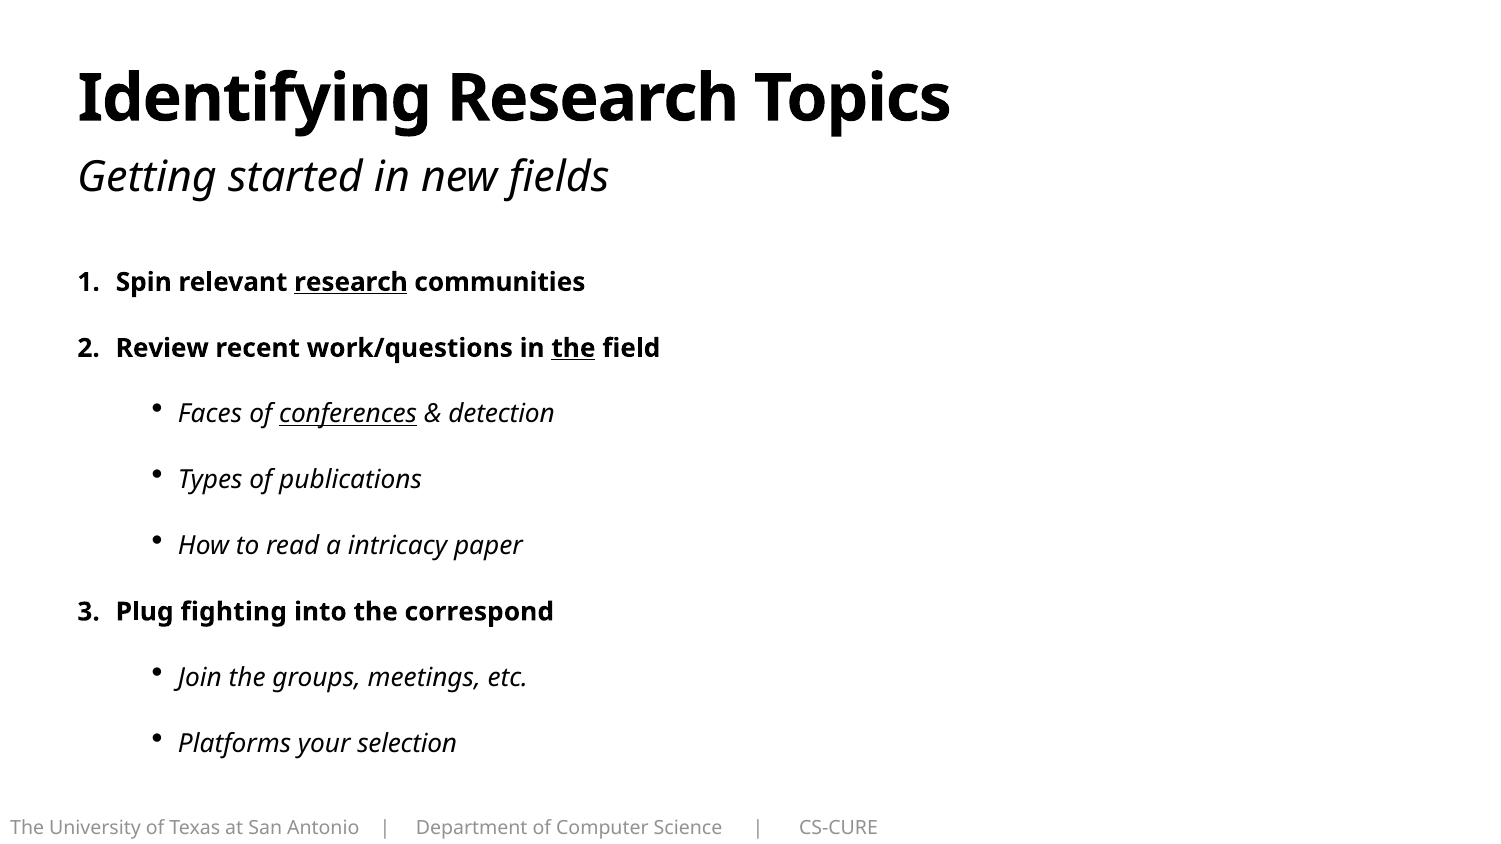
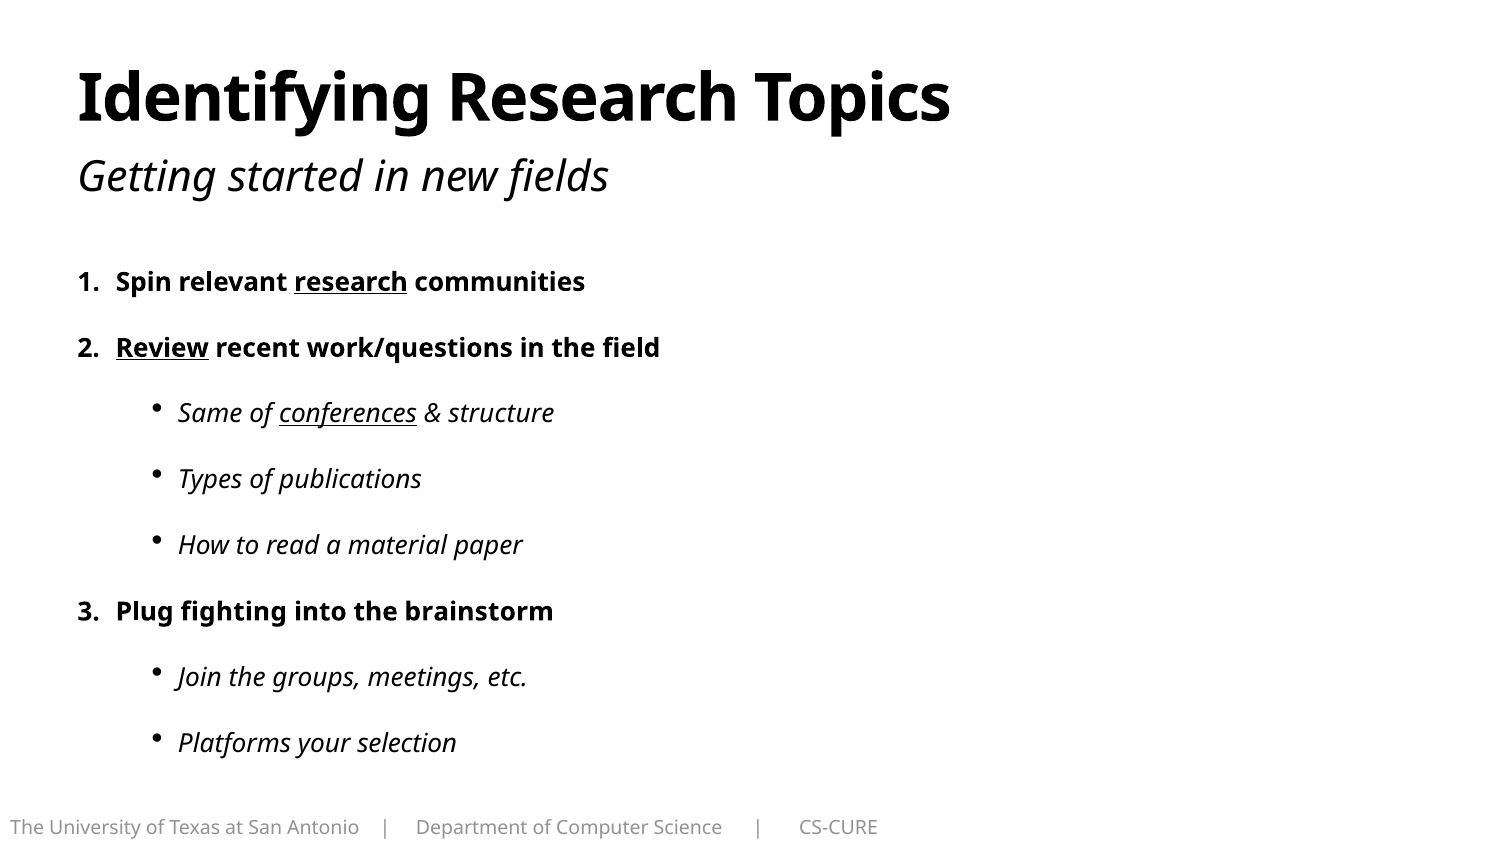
Review underline: none -> present (162, 348)
the underline: present -> none (573, 348)
Faces: Faces -> Same (210, 414)
detection: detection -> structure (501, 414)
intricacy: intricacy -> material (397, 546)
correspond: correspond -> brainstorm (479, 612)
